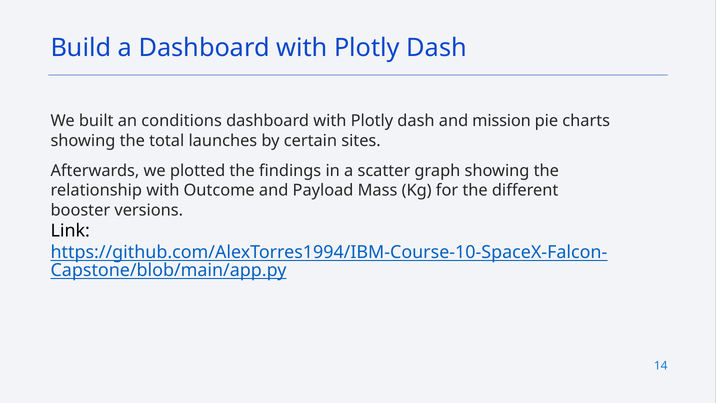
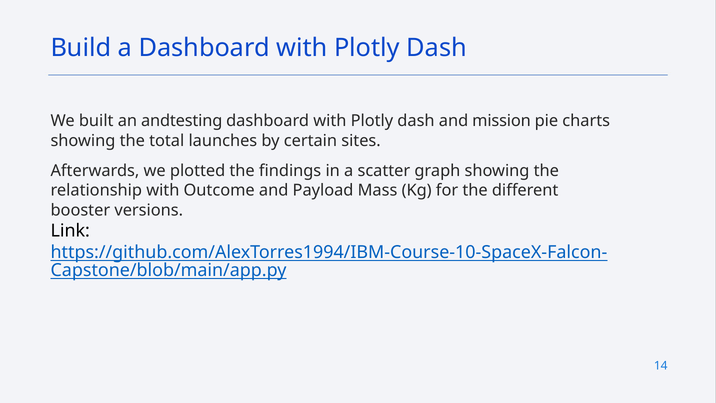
conditions: conditions -> andtesting (182, 121)
